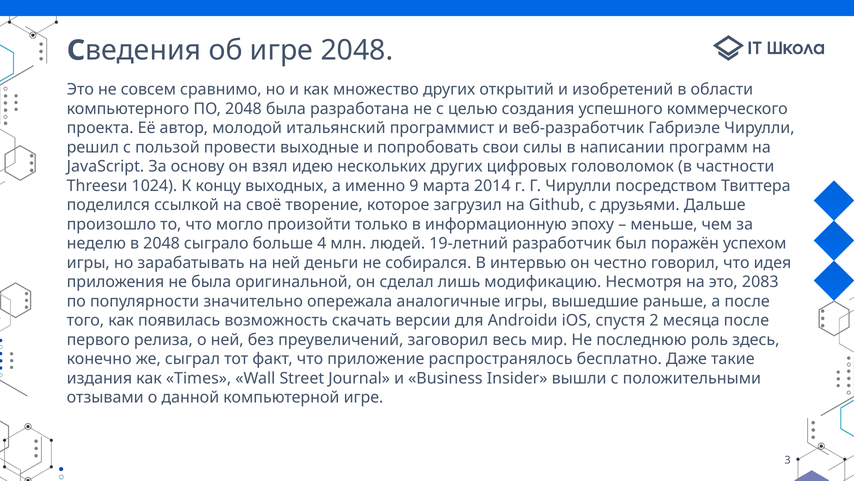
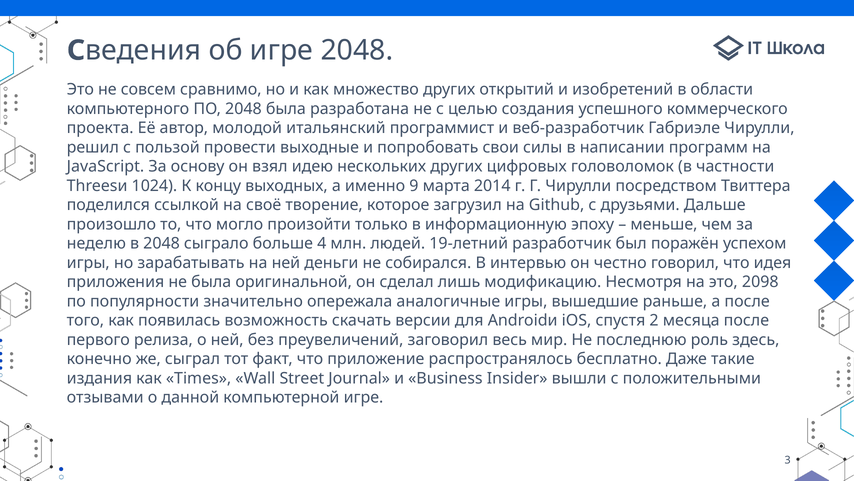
2083: 2083 -> 2098 (760, 282)
